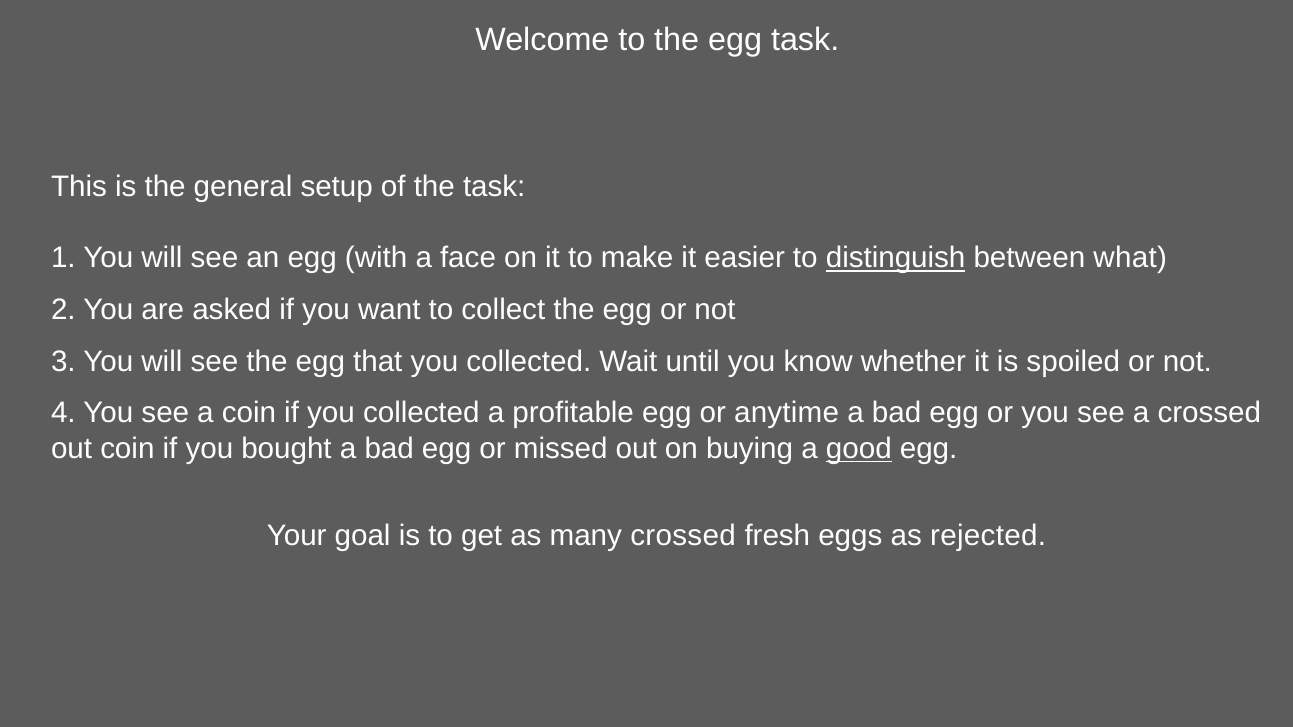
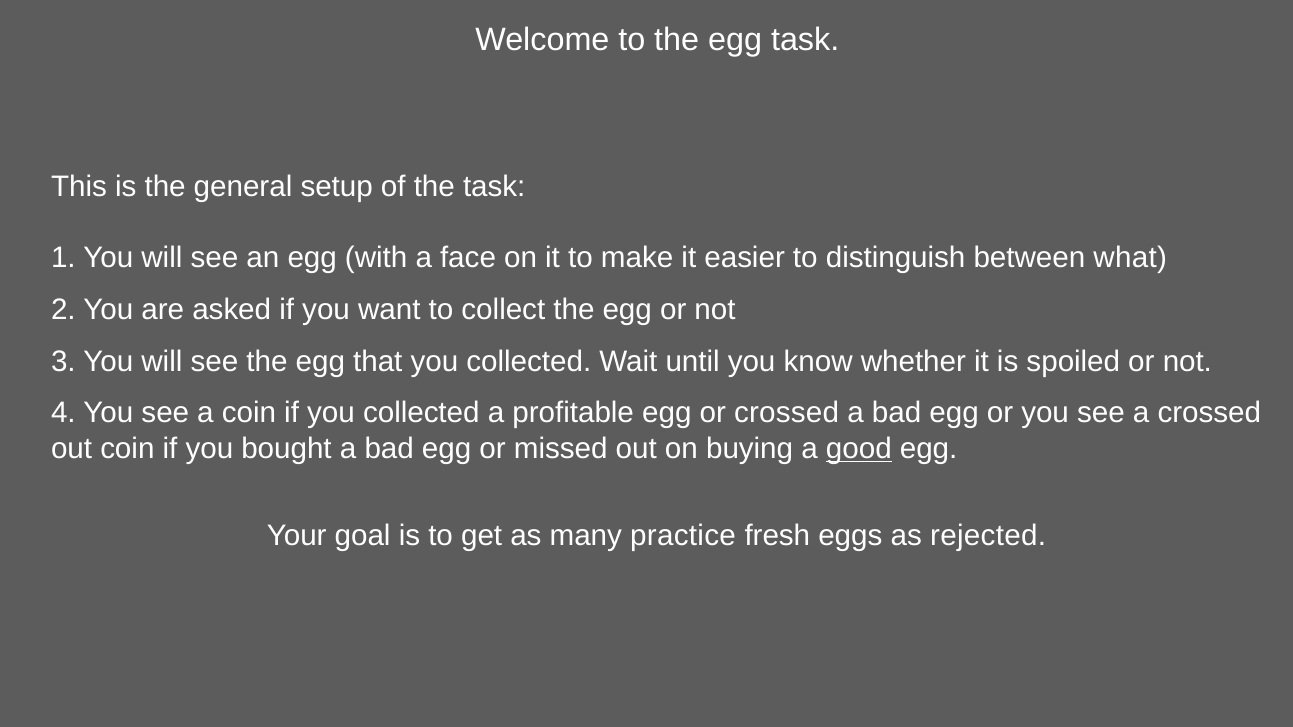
distinguish underline: present -> none (896, 258)
or anytime: anytime -> crossed (787, 413)
many crossed: crossed -> practice (683, 536)
